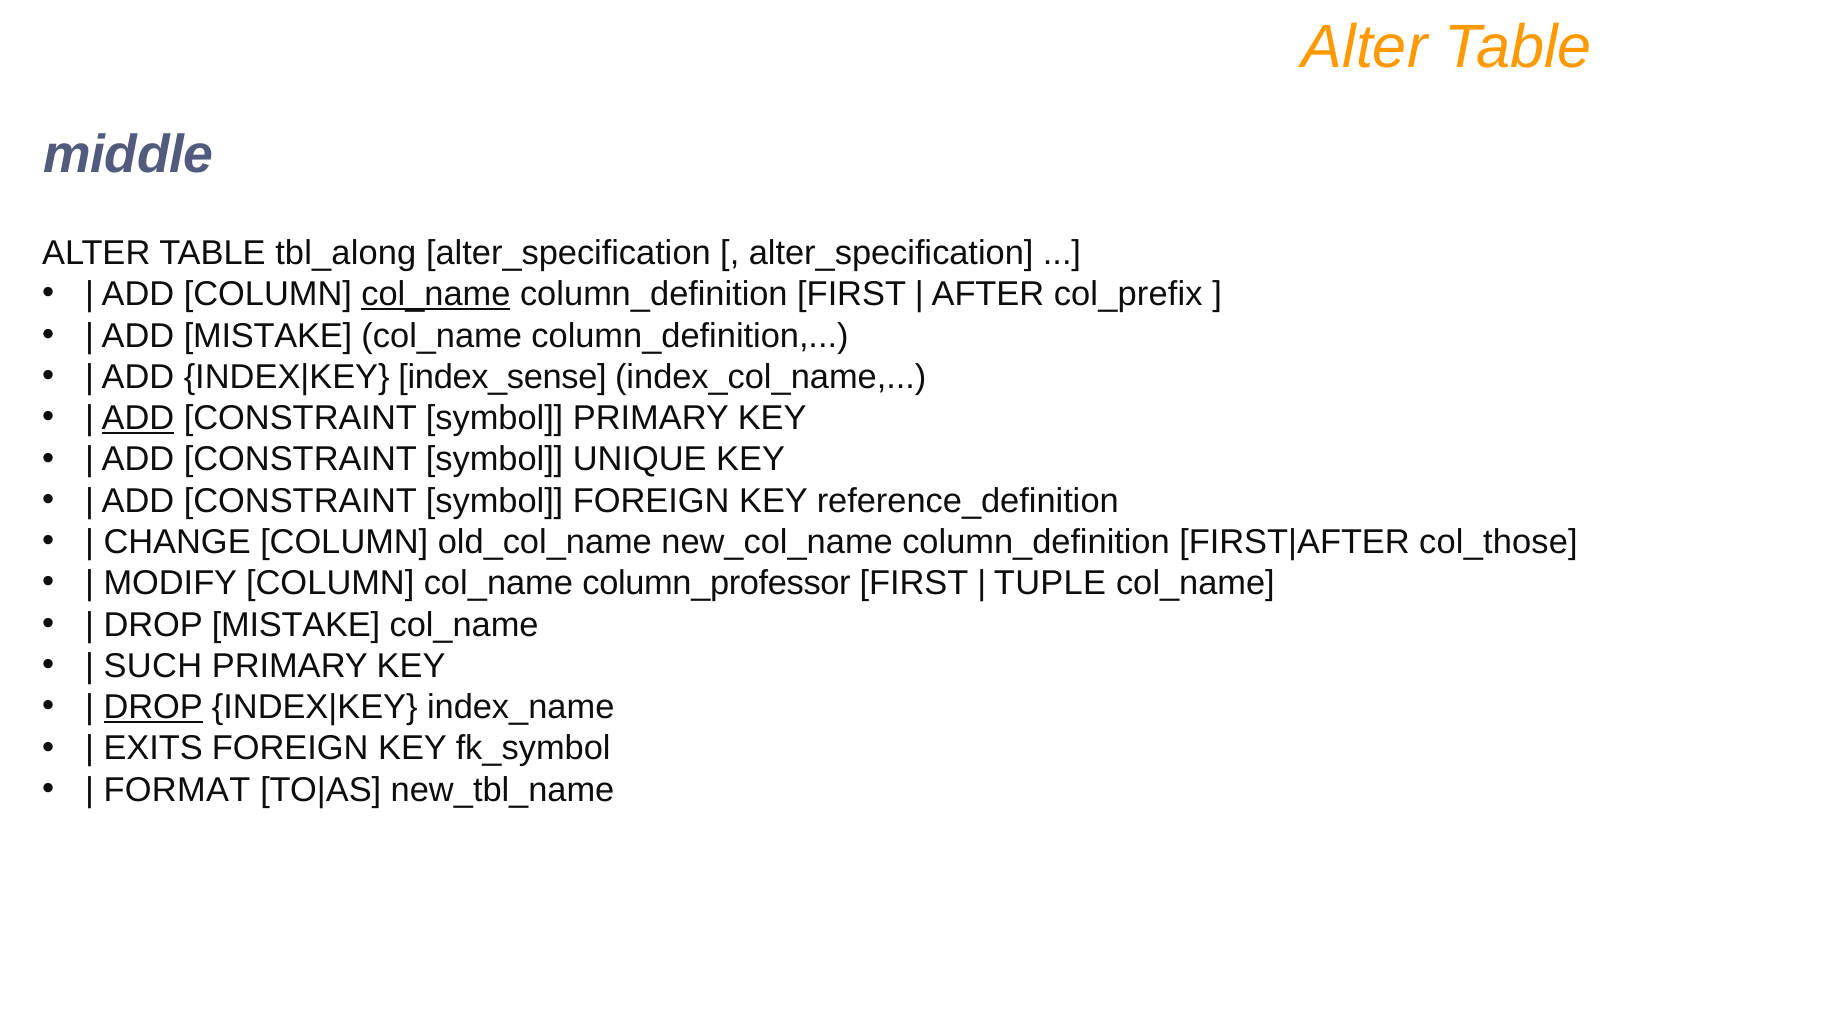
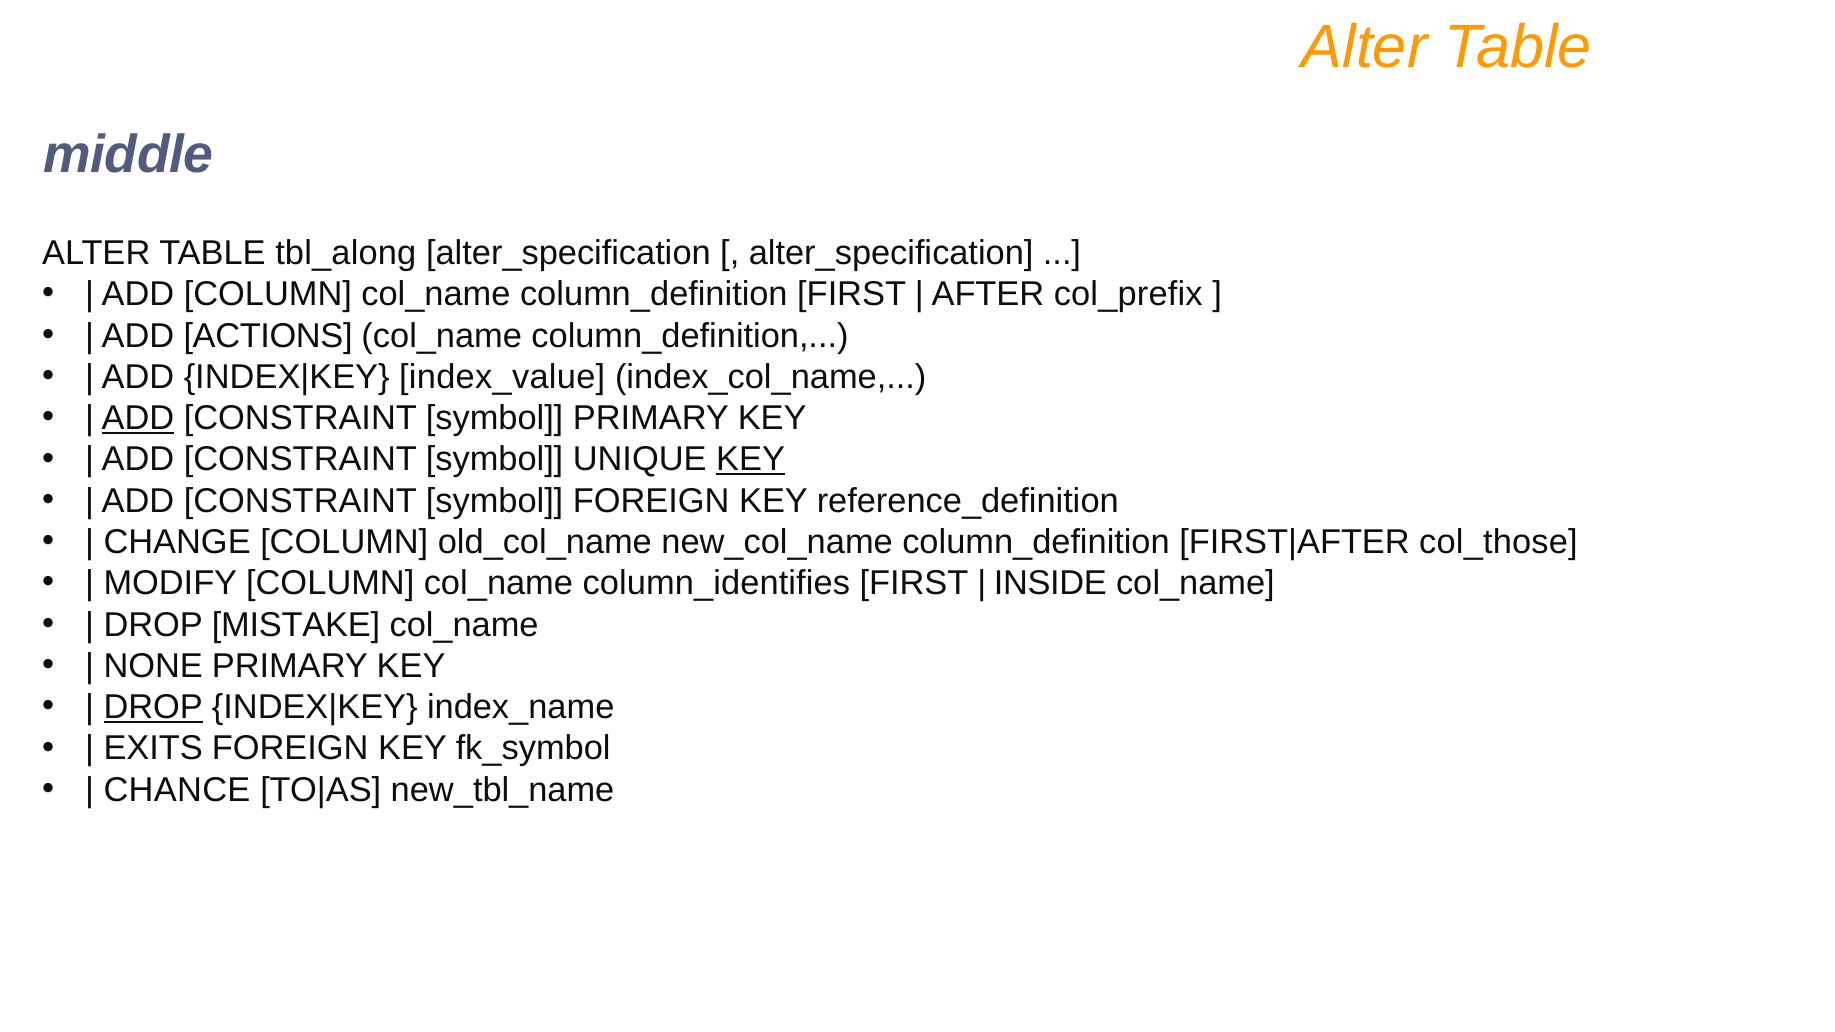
col_name underline: present -> none (436, 295)
ADD MISTAKE: MISTAKE -> ACTIONS (268, 336)
index_sense: index_sense -> index_value (502, 377)
KEY underline: none -> present (751, 460)
column_professor: column_professor -> column_identifies (716, 584)
TUPLE: TUPLE -> INSIDE (1050, 584)
SUCH: SUCH -> NONE (153, 666)
FORMAT: FORMAT -> CHANCE (177, 790)
